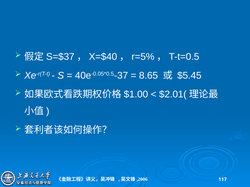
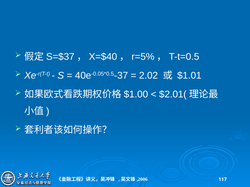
8.65: 8.65 -> 2.02 (148, 76)
$5.45: $5.45 -> $1.01 (189, 76)
